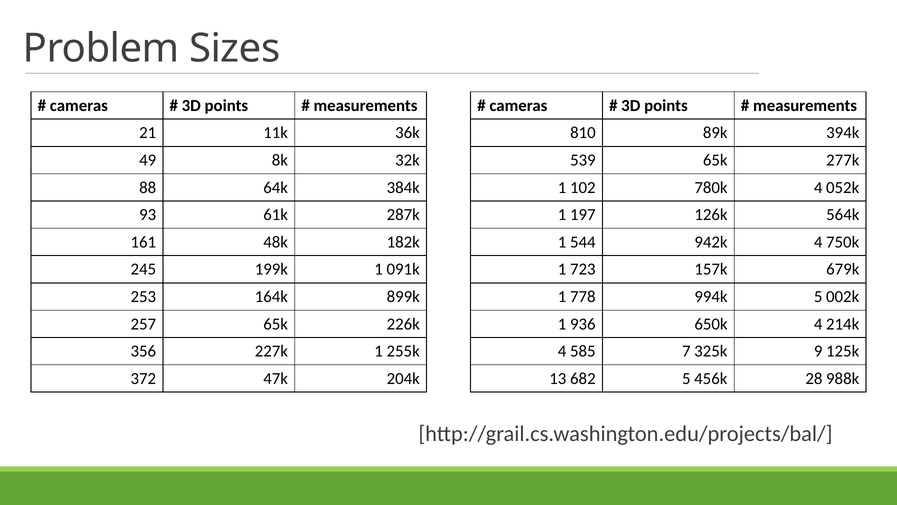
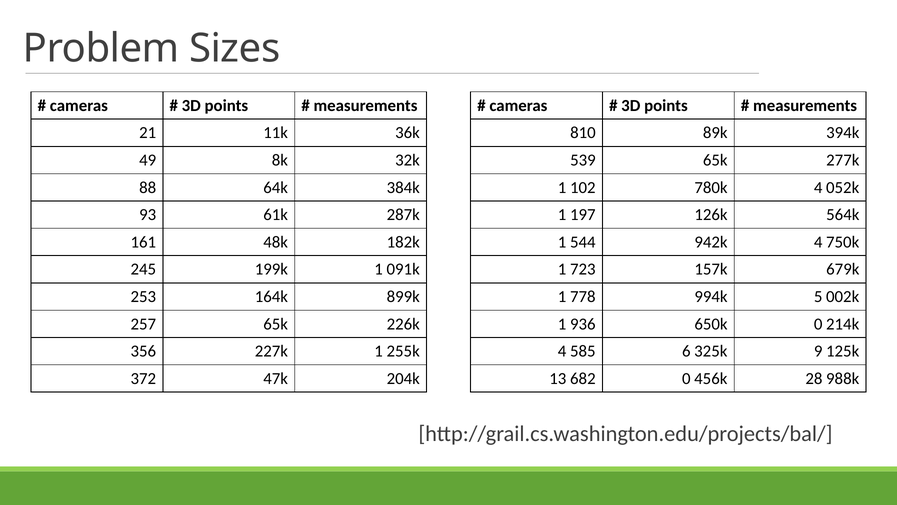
650k 4: 4 -> 0 (818, 324)
7: 7 -> 6 (686, 351)
682 5: 5 -> 0 (686, 378)
